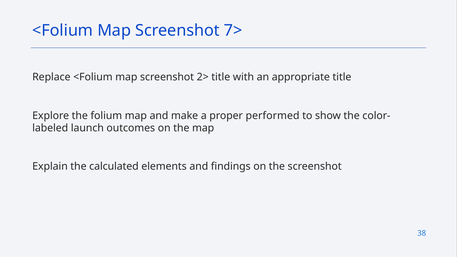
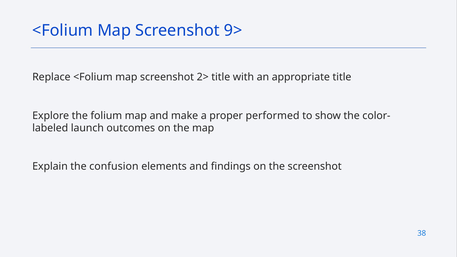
7>: 7> -> 9> (233, 31)
calculated: calculated -> confusion (114, 167)
